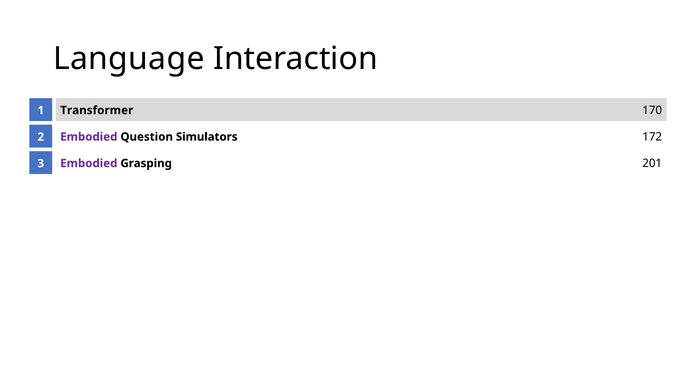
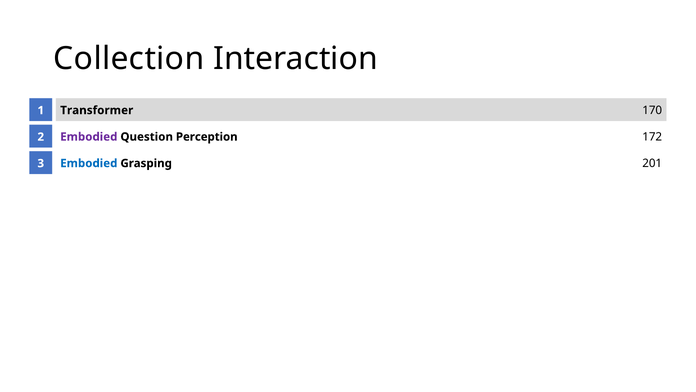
Language: Language -> Collection (129, 58)
Simulators: Simulators -> Perception (207, 137)
Embodied colour: purple -> blue (89, 163)
